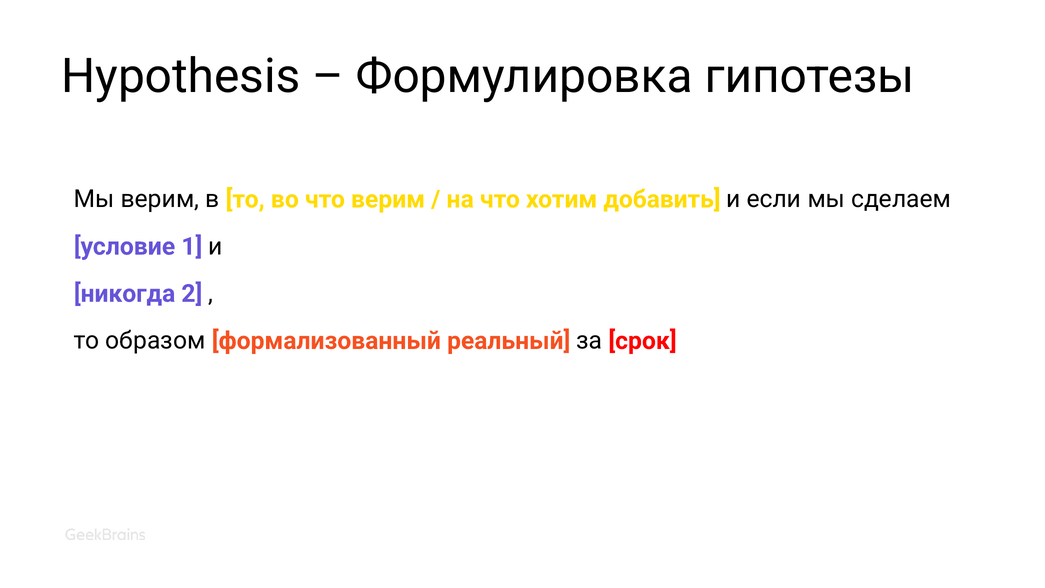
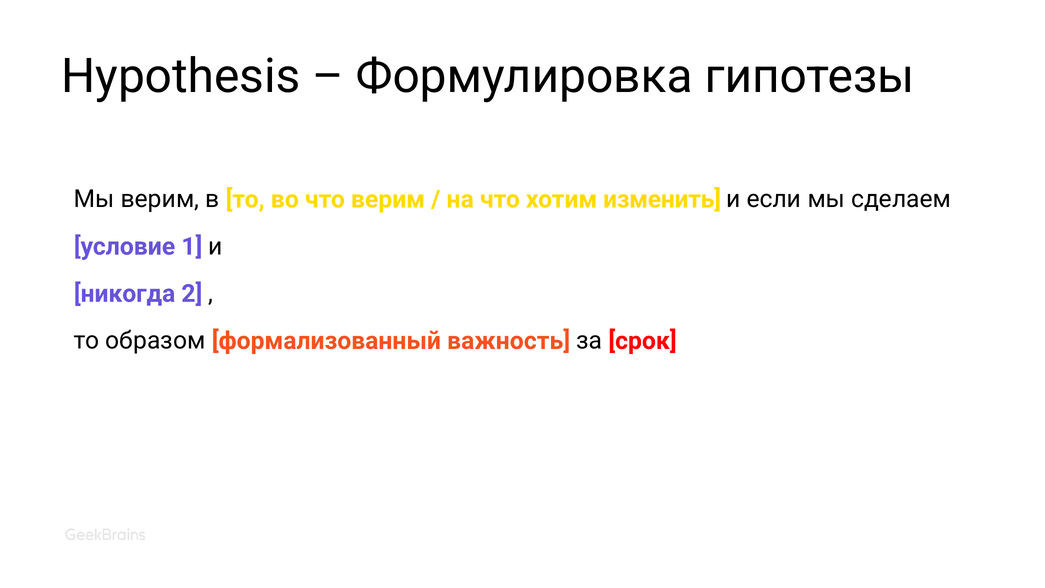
добавить: добавить -> изменить (662, 199)
реальный: реальный -> важность (509, 341)
